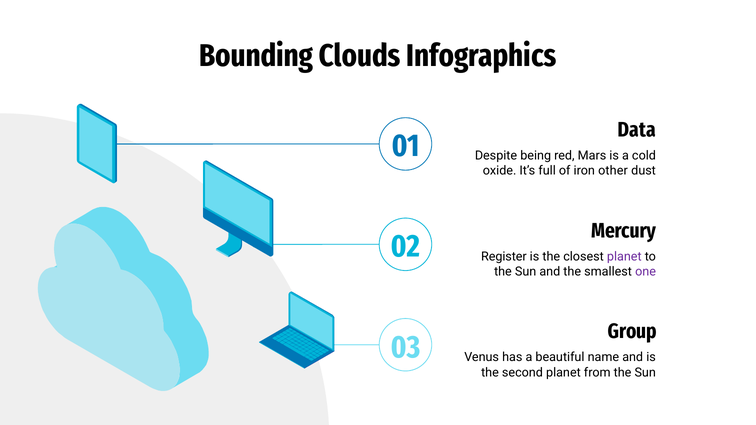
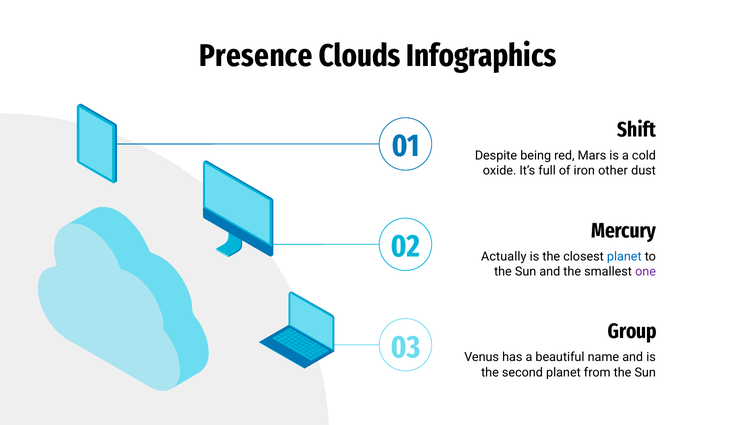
Bounding: Bounding -> Presence (256, 56)
Data: Data -> Shift (637, 130)
Register: Register -> Actually (504, 257)
planet colour: purple -> blue (624, 257)
